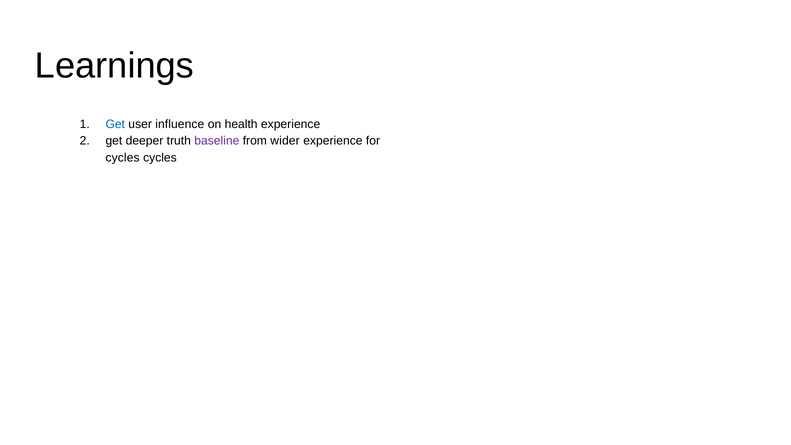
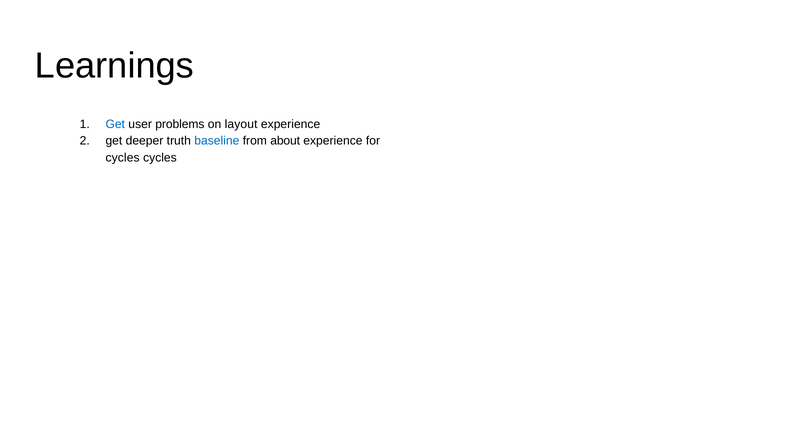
influence: influence -> problems (180, 124)
health: health -> layout (241, 124)
baseline colour: purple -> blue (217, 141)
wider: wider -> about (285, 141)
